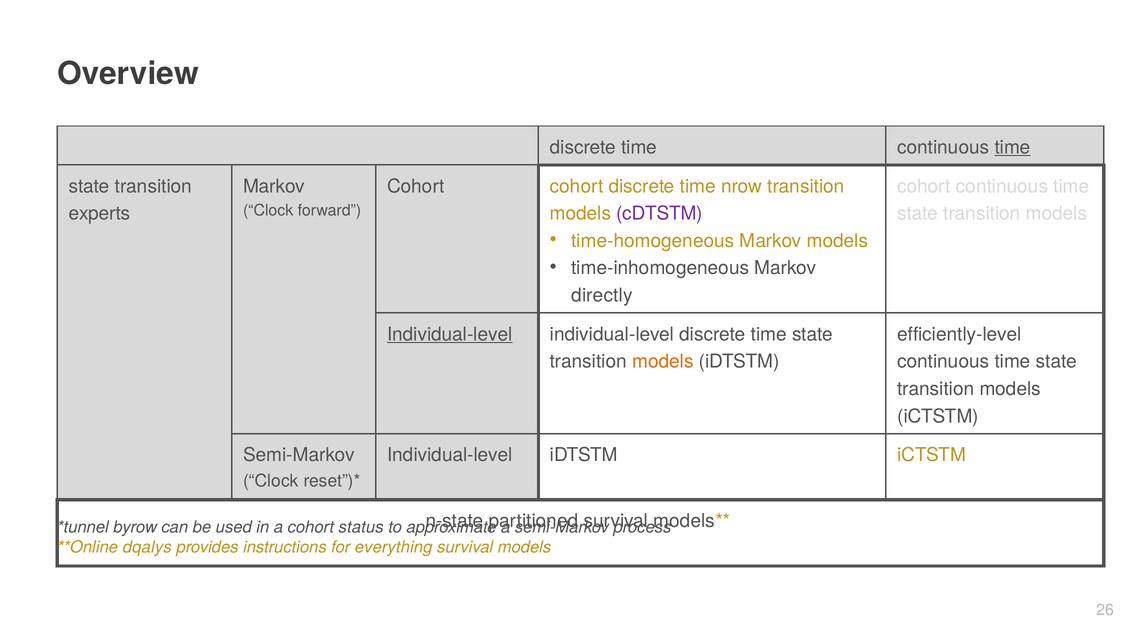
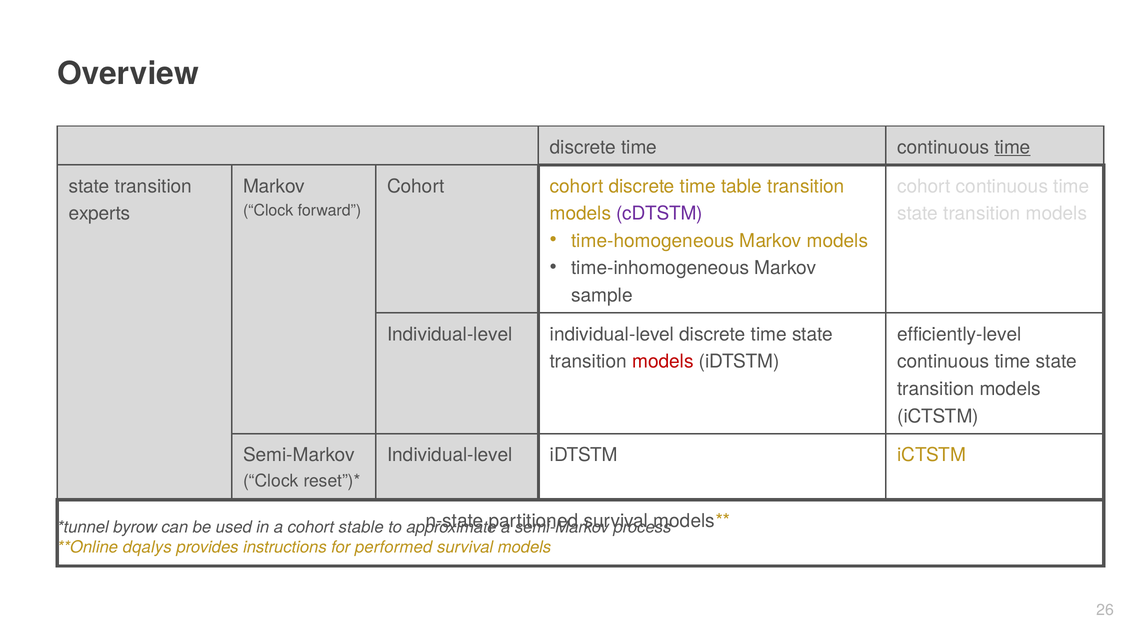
nrow: nrow -> table (742, 186)
directly: directly -> sample (602, 296)
Individual-level underline: present -> none (450, 334)
models colour: orange -> red (663, 362)
status: status -> stable (361, 527)
everything: everything -> performed (394, 547)
